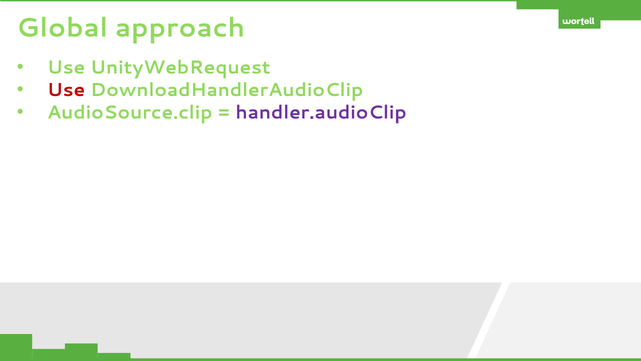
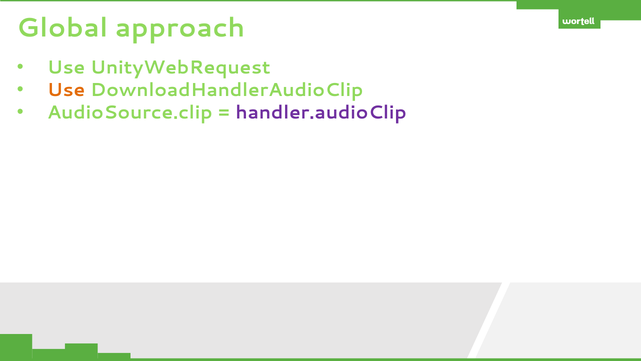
Use colour: red -> orange (66, 90)
